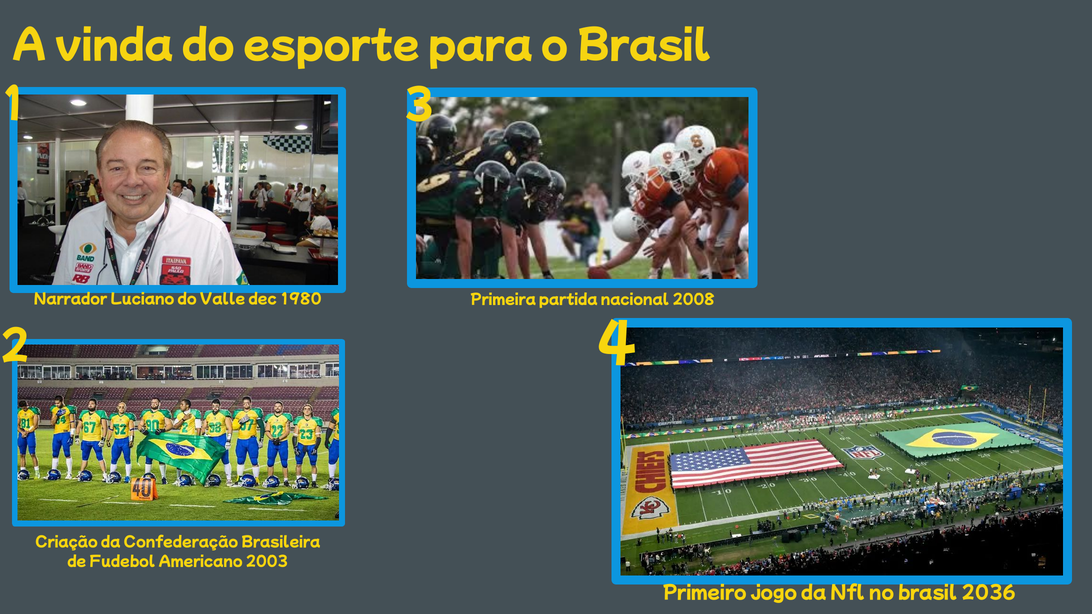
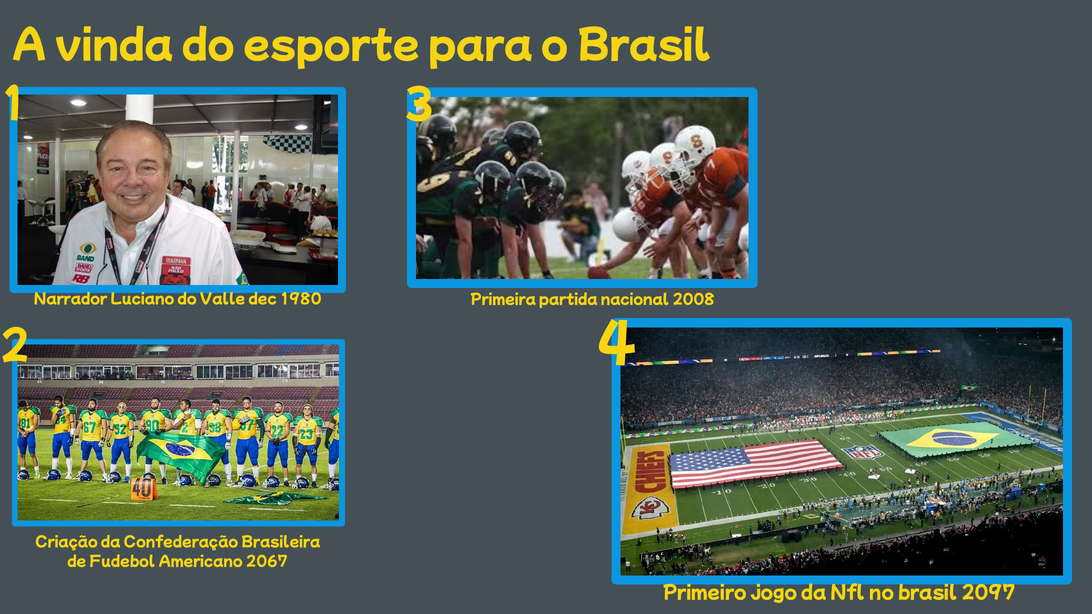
2003: 2003 -> 2067 (267, 562)
2036: 2036 -> 2097 (989, 593)
